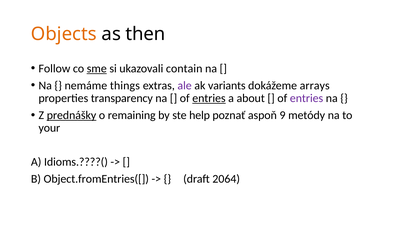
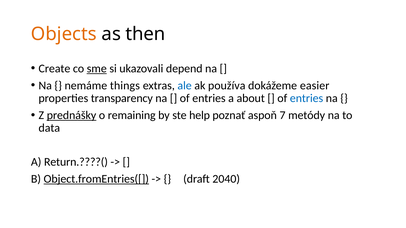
Follow: Follow -> Create (54, 69)
contain: contain -> depend (184, 69)
ale colour: purple -> blue (185, 86)
variants: variants -> používa (227, 86)
arrays: arrays -> easier (315, 86)
entries underline: present -> none (209, 98)
entries colour: purple -> blue (307, 98)
9: 9 -> 7 (283, 115)
your: your -> data (49, 128)
Idioms.????(: Idioms.????( -> Return.????( (76, 162)
Object.fromEntries([ underline: none -> present (96, 179)
2064: 2064 -> 2040 (226, 179)
